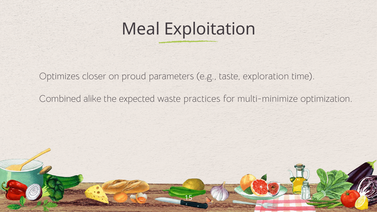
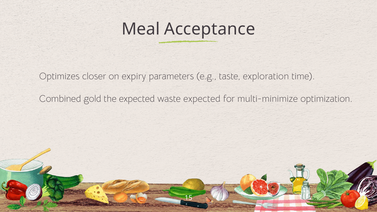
Exploitation: Exploitation -> Acceptance (210, 29)
proud: proud -> expiry (134, 76)
alike: alike -> gold (92, 99)
waste practices: practices -> expected (202, 99)
